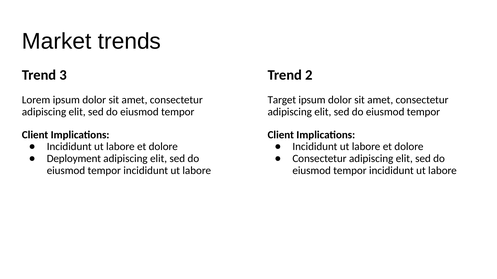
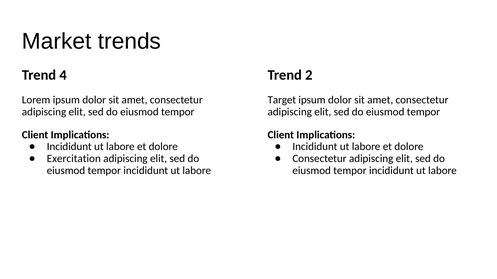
3: 3 -> 4 (63, 75)
Deployment: Deployment -> Exercitation (74, 159)
